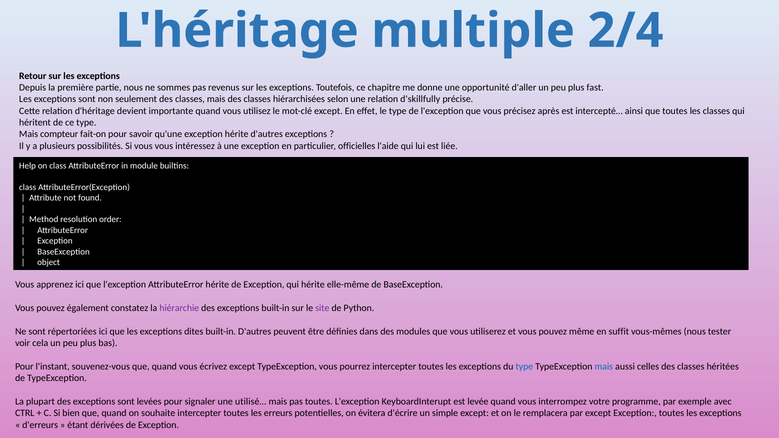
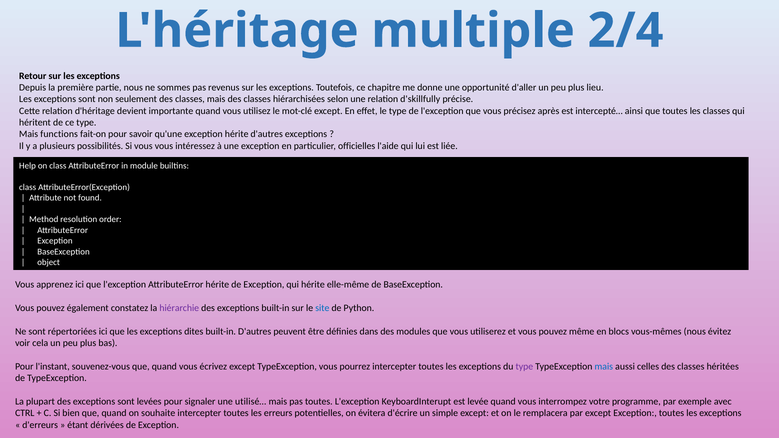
fast: fast -> lieu (595, 88)
compteur: compteur -> functions (59, 134)
site colour: purple -> blue (322, 308)
suffit: suffit -> blocs (619, 332)
tester: tester -> évitez (720, 332)
type colour: blue -> purple (524, 367)
